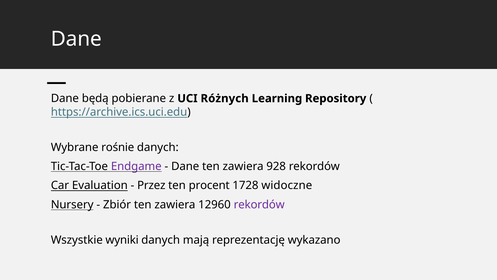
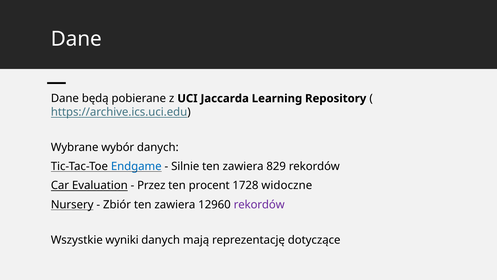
Różnych: Różnych -> Jaccarda (225, 98)
rośnie: rośnie -> wybór (118, 147)
Endgame colour: purple -> blue (136, 166)
Dane: Dane -> Silnie (185, 166)
928: 928 -> 829 (276, 166)
wykazano: wykazano -> dotyczące (314, 240)
